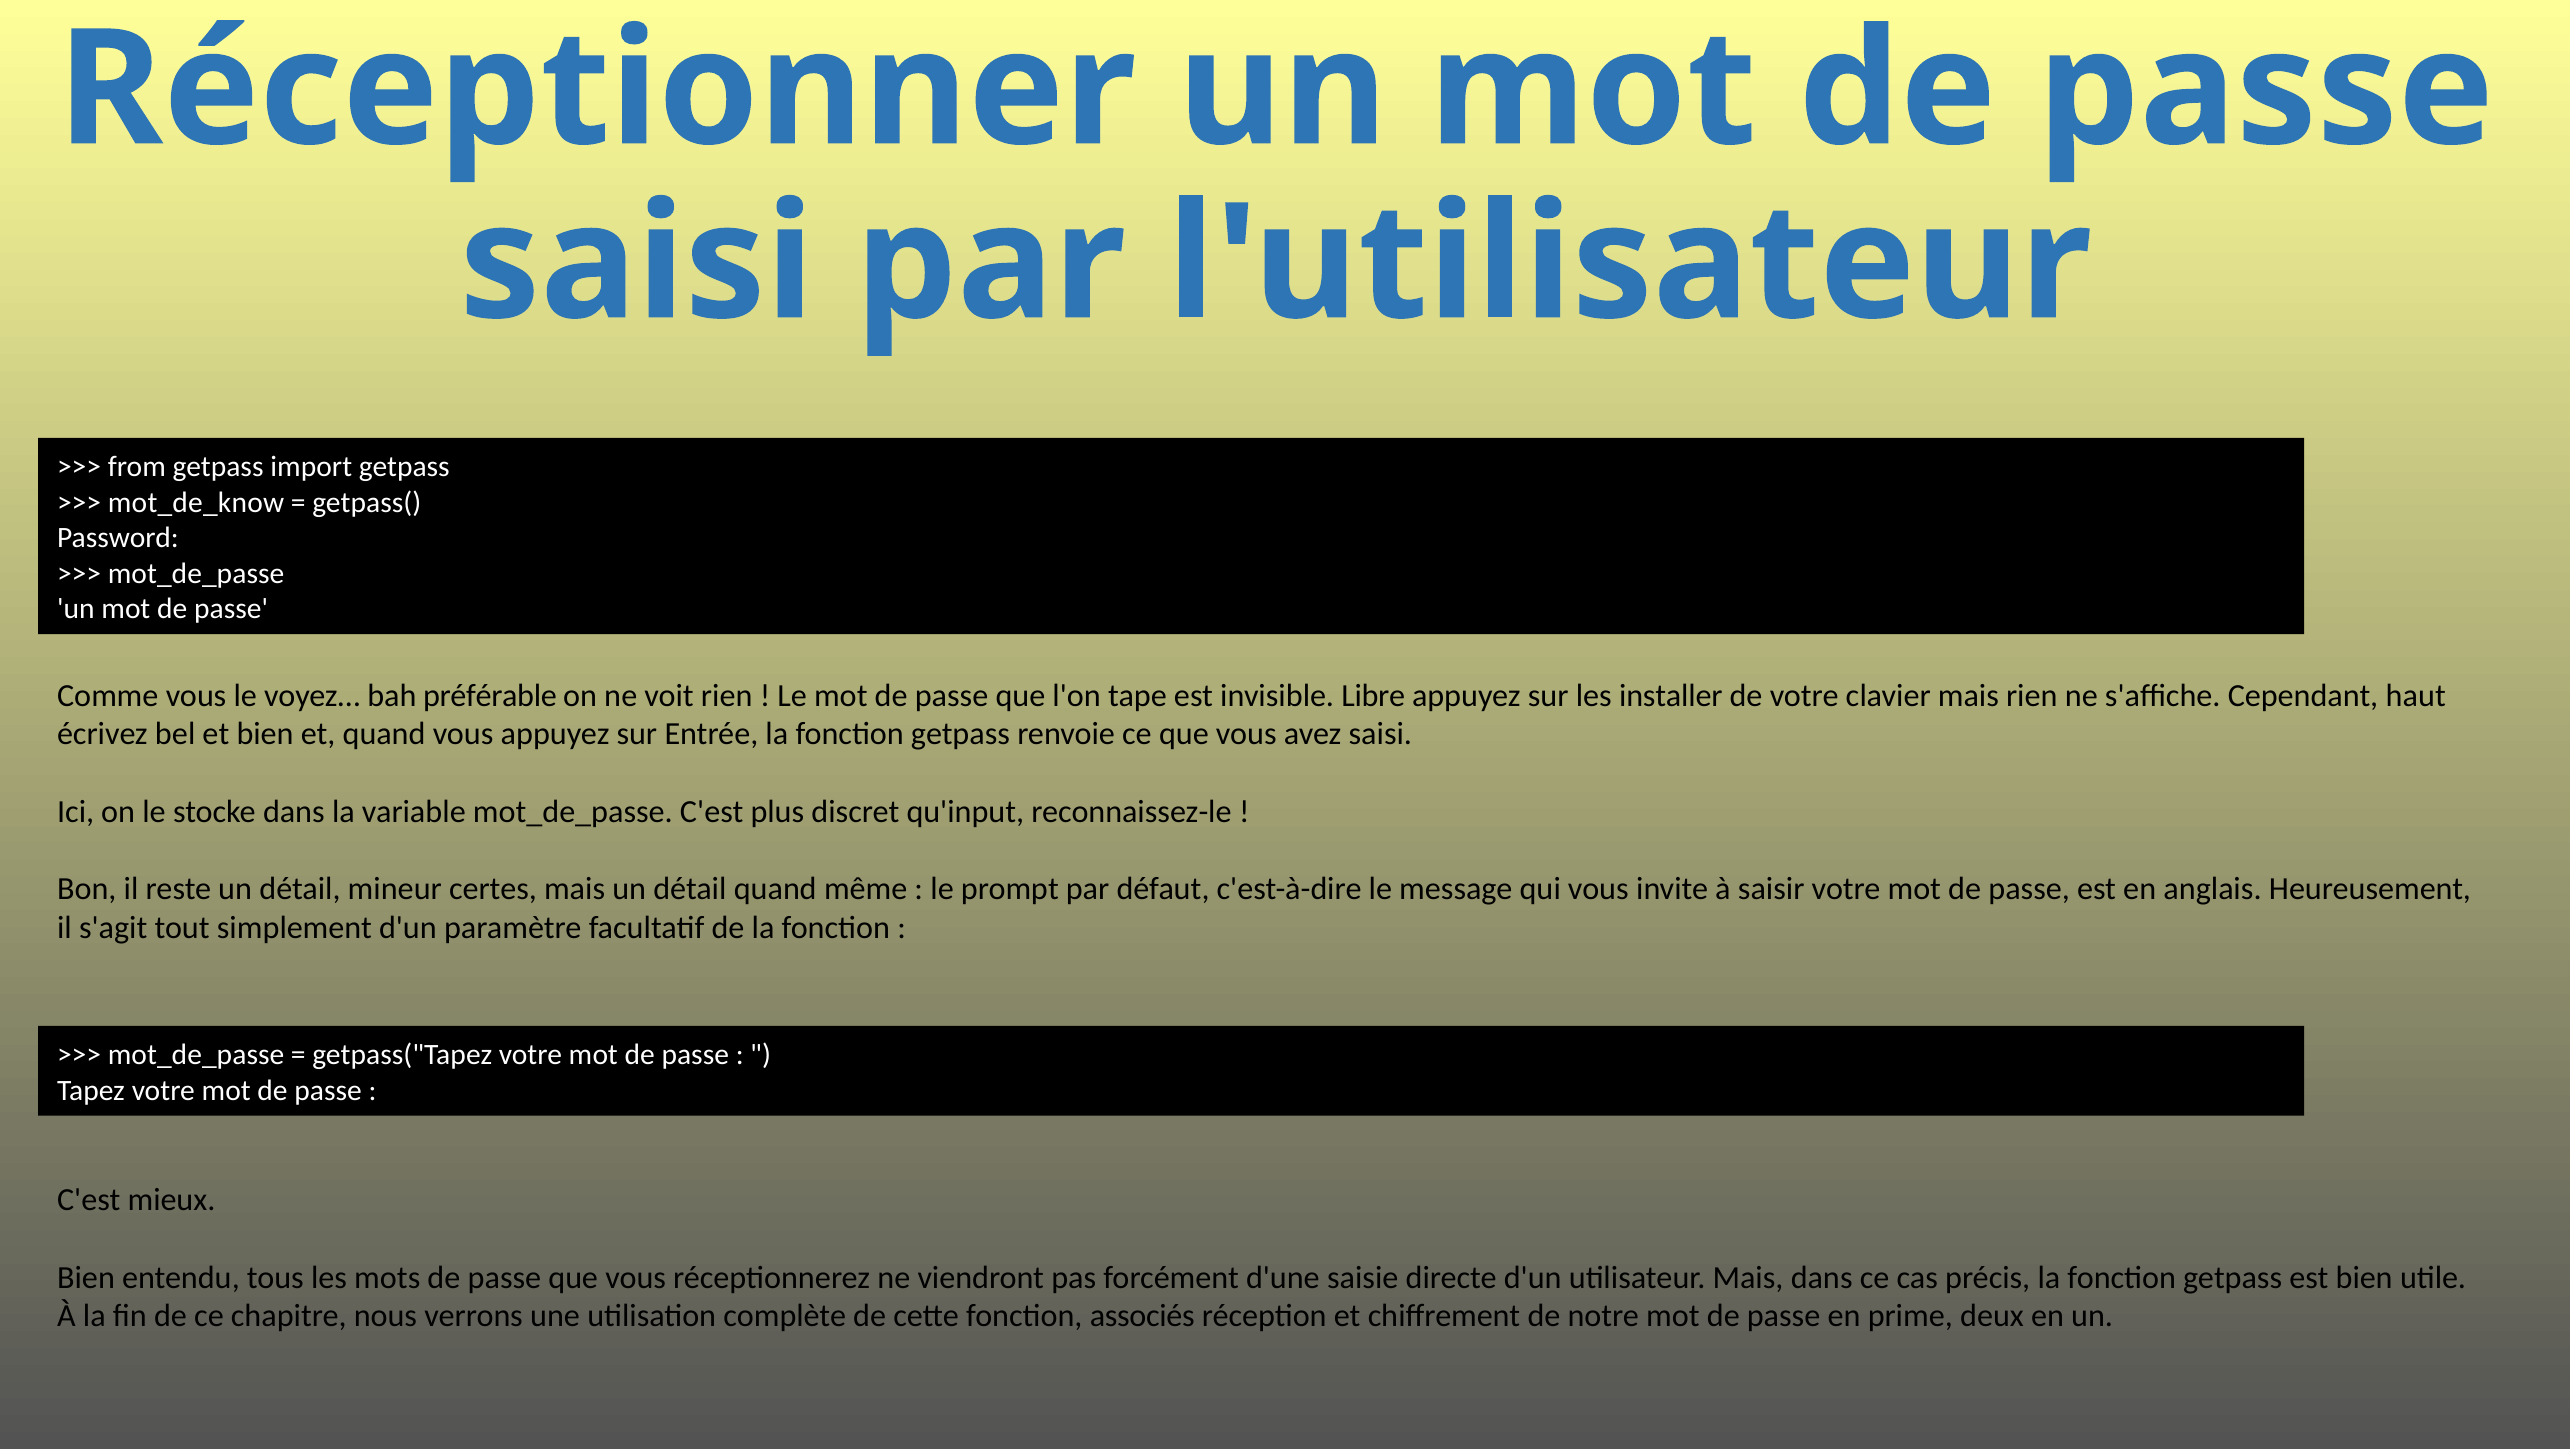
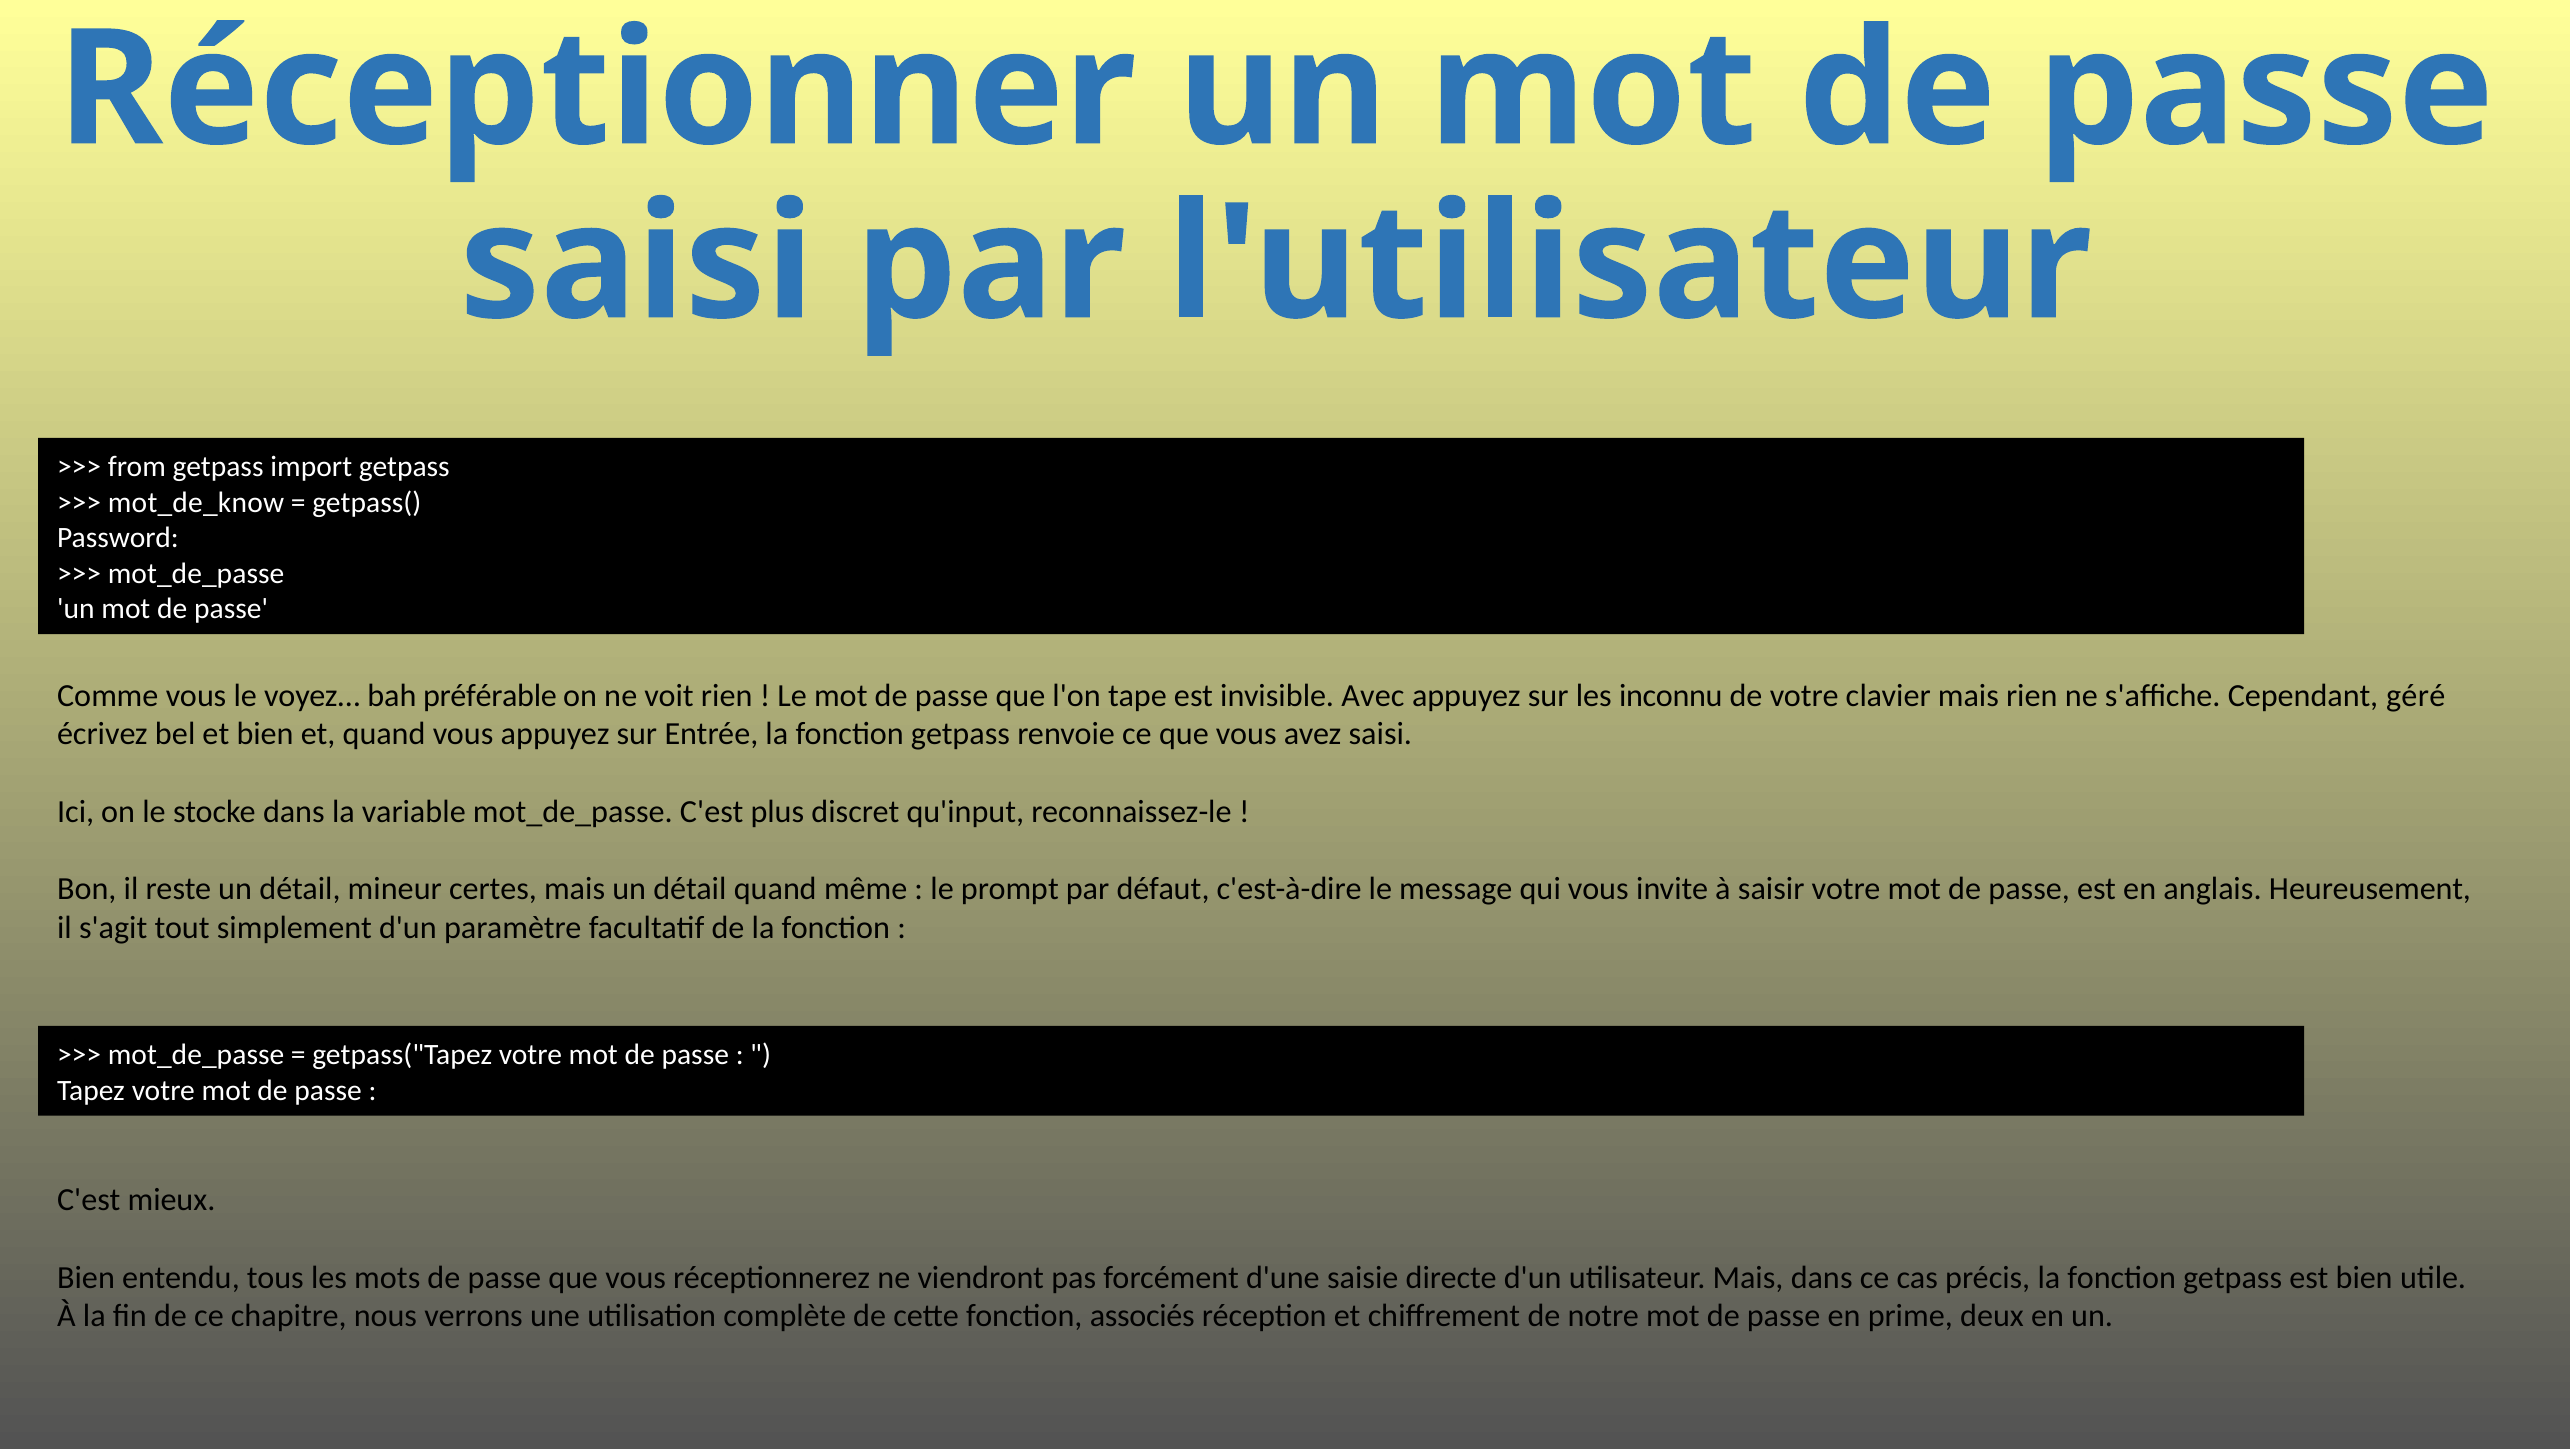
Libre: Libre -> Avec (1373, 696)
installer: installer -> inconnu (1671, 696)
haut: haut -> géré (2416, 696)
